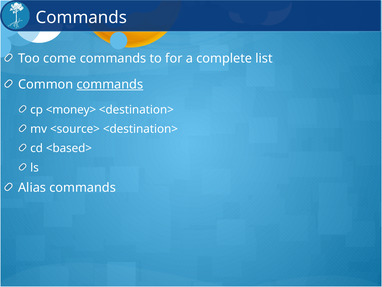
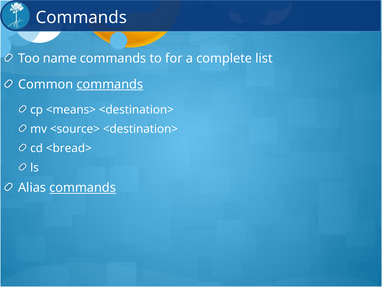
come: come -> name (60, 58)
<money>: <money> -> <means> (71, 110)
<based>: <based> -> <bread> (69, 148)
commands underline: none -> present (83, 187)
